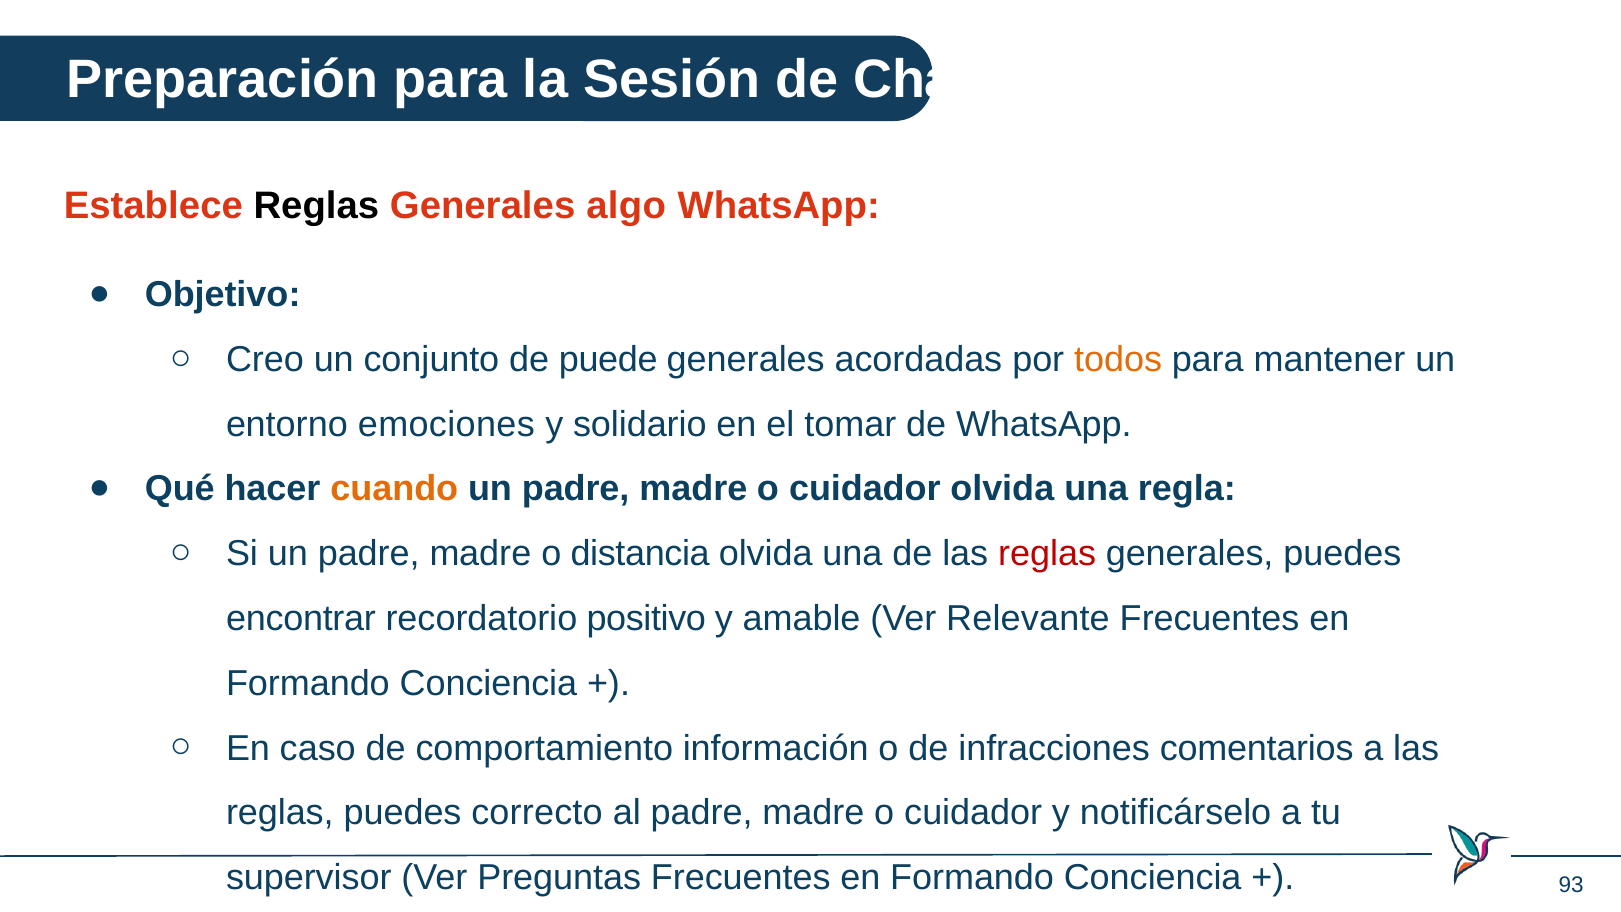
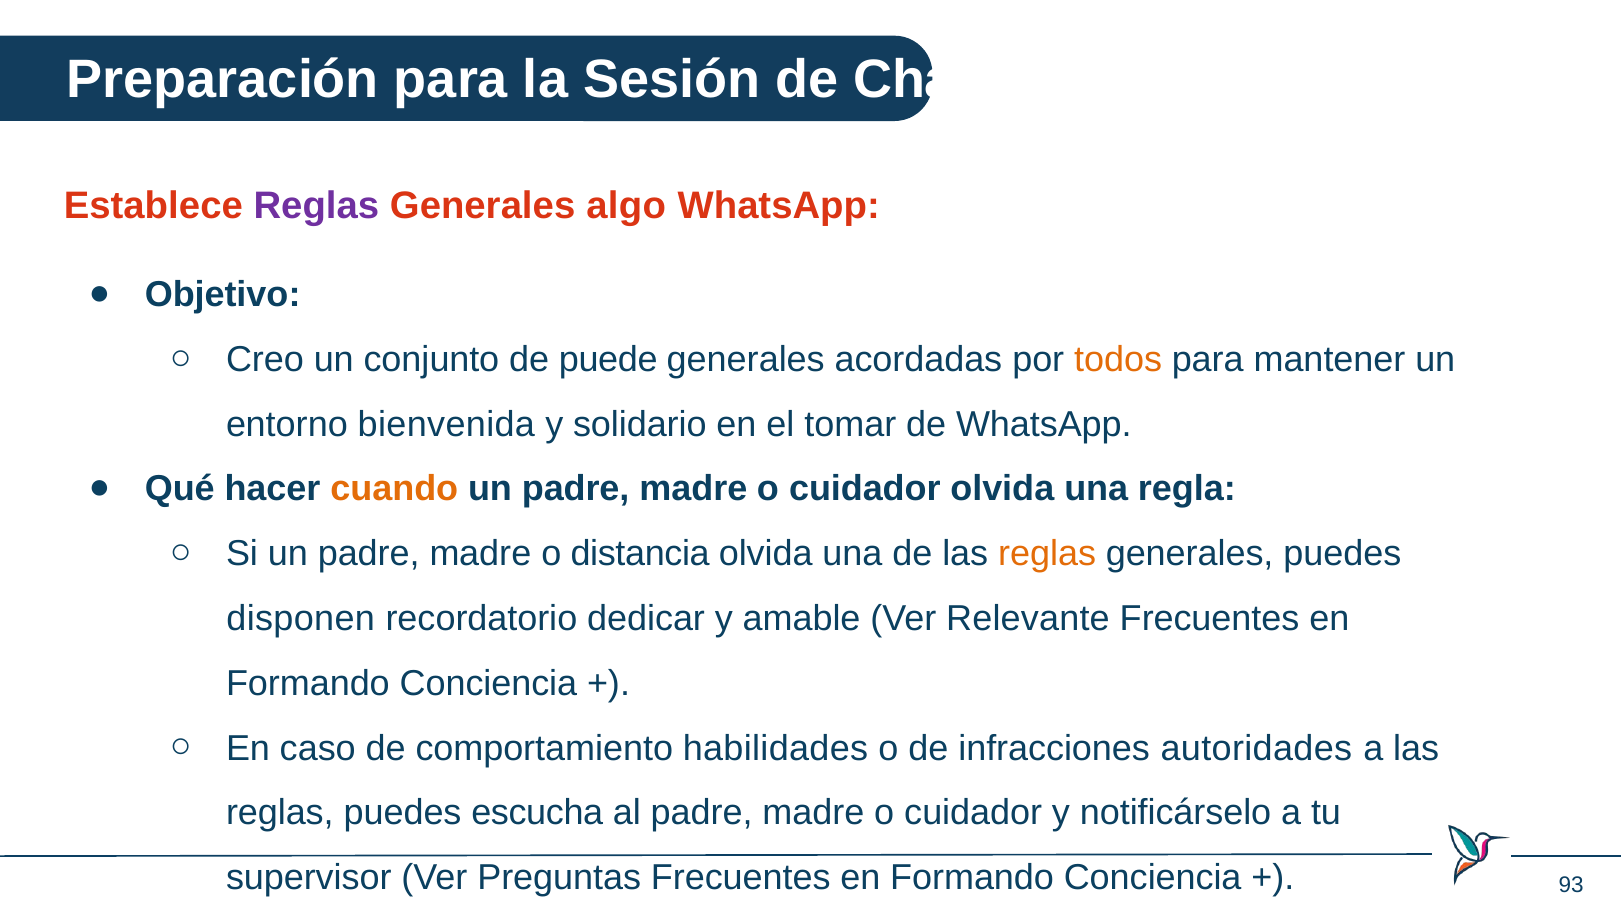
Reglas colour: black -> purple (316, 206)
emociones: emociones -> bienvenida (446, 424)
reglas colour: red -> orange (1047, 554)
encontrar: encontrar -> disponen (301, 618)
positivo: positivo -> dedicar (646, 618)
información: información -> habilidades (775, 748)
comentarios: comentarios -> autoridades (1256, 748)
correcto: correcto -> escucha (537, 813)
